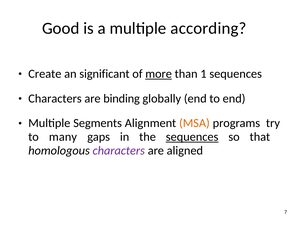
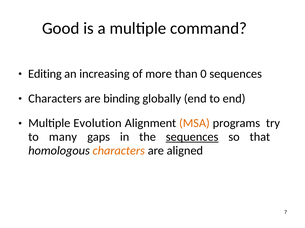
according: according -> command (209, 28)
Create: Create -> Editing (45, 74)
significant: significant -> increasing (104, 74)
more underline: present -> none (159, 74)
1: 1 -> 0 (203, 74)
Segments: Segments -> Evolution (97, 123)
characters colour: purple -> orange (119, 151)
